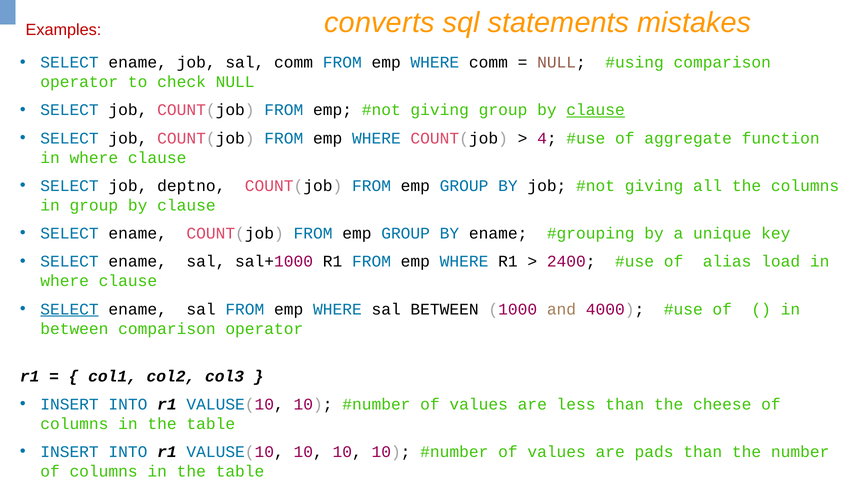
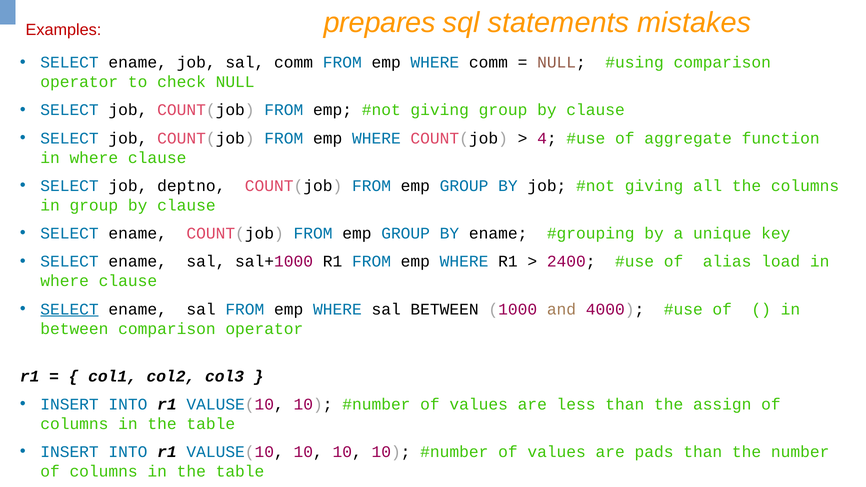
converts: converts -> prepares (380, 23)
clause underline: present -> none (596, 110)
cheese: cheese -> assign (722, 404)
